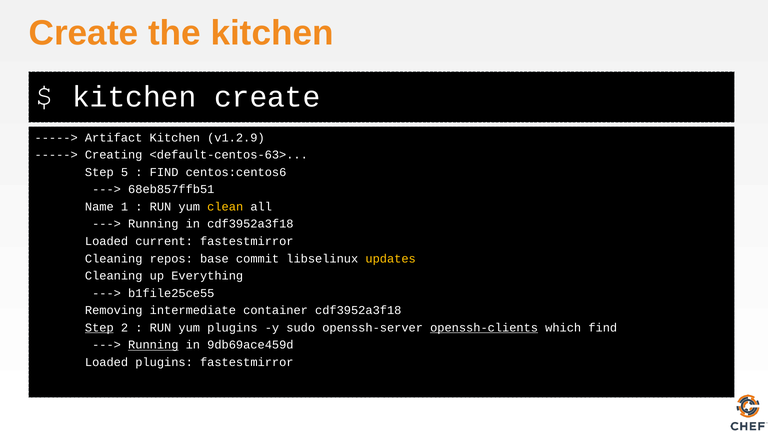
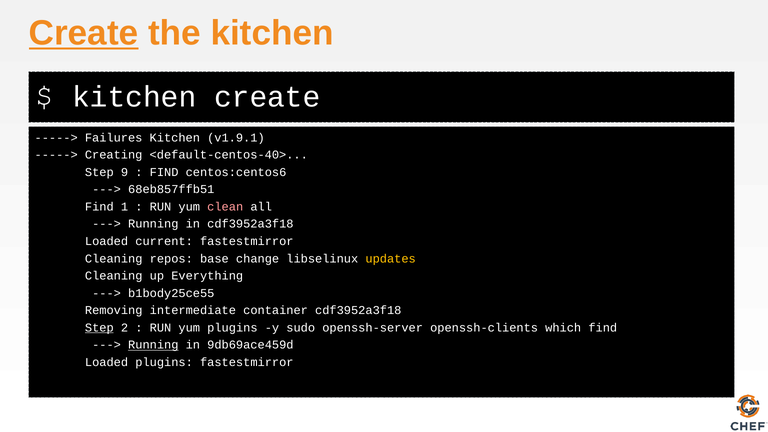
Create underline: none -> present (84, 33)
Artifact: Artifact -> Failures (114, 138)
v1.2.9: v1.2.9 -> v1.9.1 (236, 138)
<default-centos-63>: <default-centos-63> -> <default-centos-40> (229, 155)
5: 5 -> 9 (125, 172)
Name: Name -> Find (99, 207)
clean colour: yellow -> pink (225, 207)
commit: commit -> change (258, 259)
b1file25ce55: b1file25ce55 -> b1body25ce55 (171, 293)
openssh-clients underline: present -> none (484, 328)
